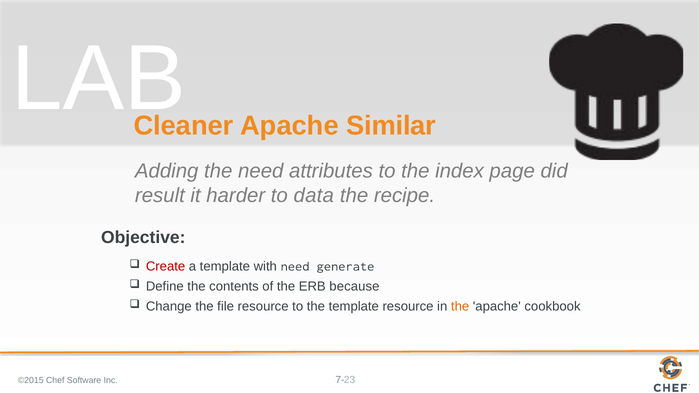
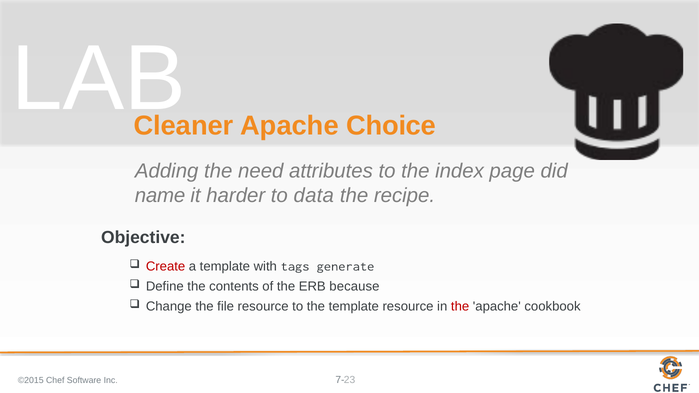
Similar: Similar -> Choice (391, 126)
result: result -> name (160, 195)
with need: need -> tags (295, 266)
the colour: orange -> red (460, 307)
